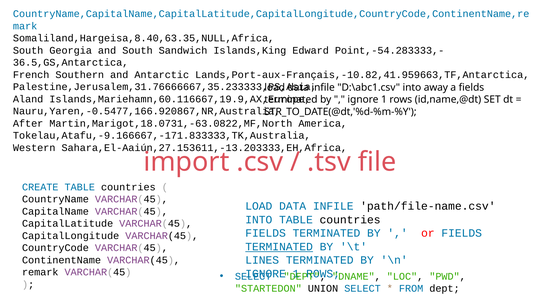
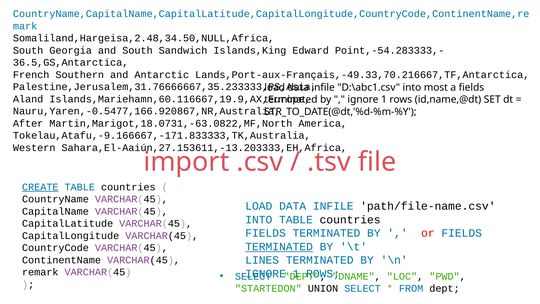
Somaliland,Hargeisa,8.40,63.35,NULL,Africa: Somaliland,Hargeisa,8.40,63.35,NULL,Africa -> Somaliland,Hargeisa,2.48,34.50,NULL,Africa (144, 38)
Lands,Port-aux-Français,-10.82,41.959663,TF,Antarctica: Lands,Port-aux-Français,-10.82,41.959663,TF,Antarctica -> Lands,Port-aux-Français,-49.33,70.216667,TF,Antarctica (362, 75)
away: away -> most (436, 87)
CREATE underline: none -> present (40, 187)
